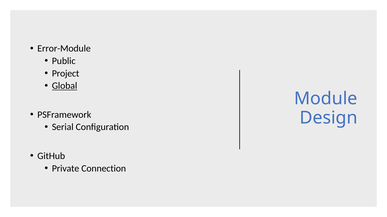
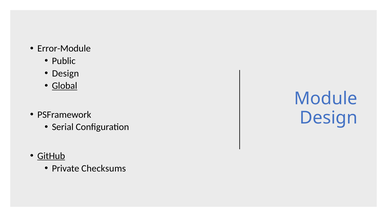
Project: Project -> Design (65, 74)
GitHub underline: none -> present (51, 156)
Connection: Connection -> Checksums (104, 169)
